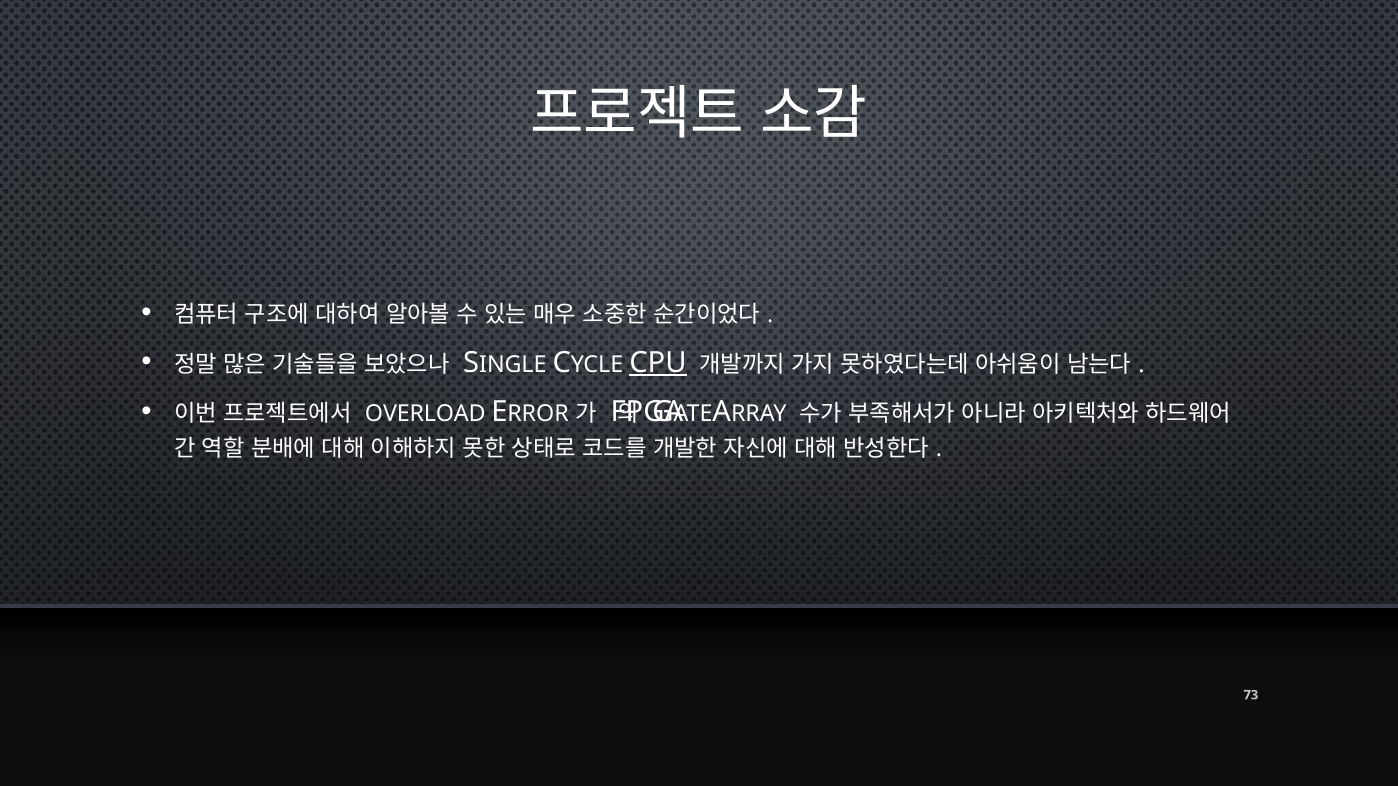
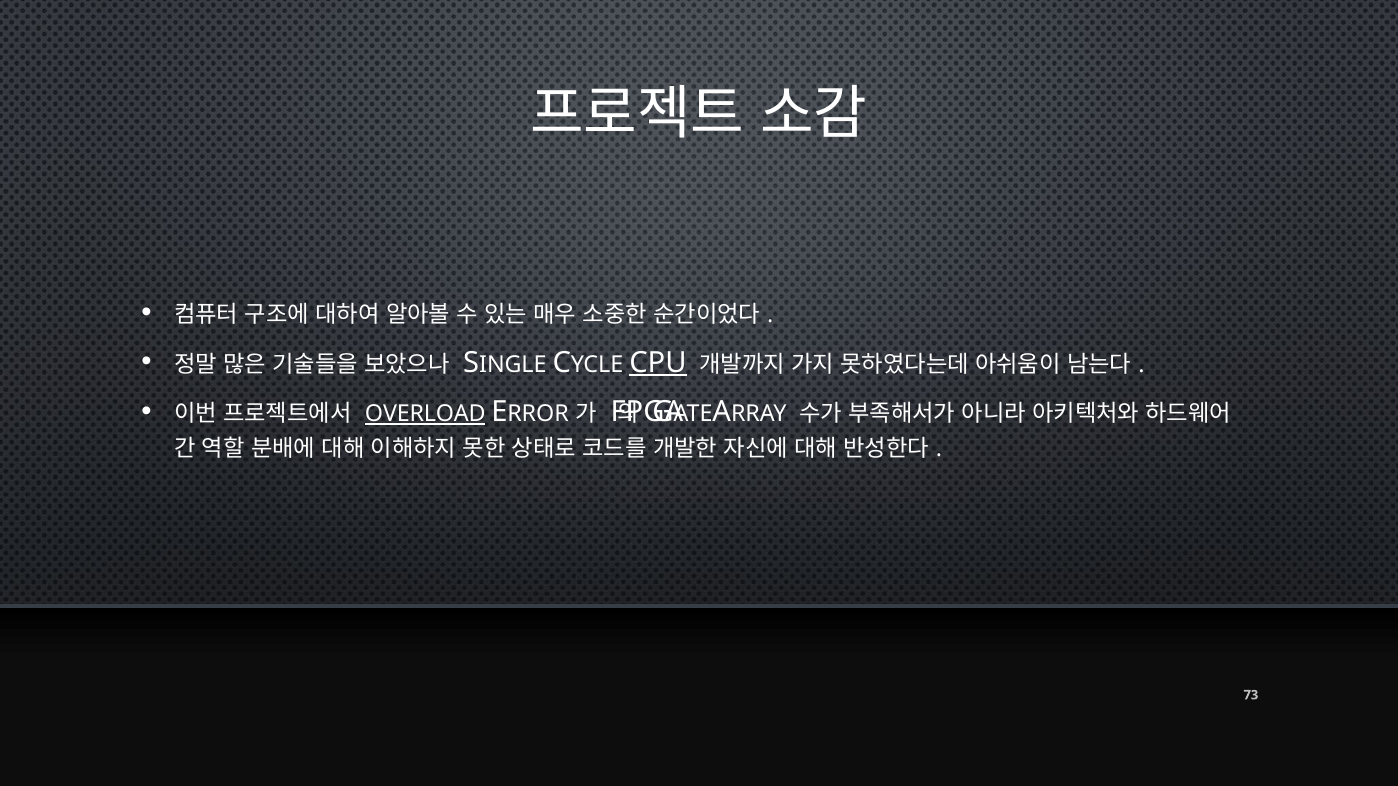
OVERLOAD underline: none -> present (425, 414)
